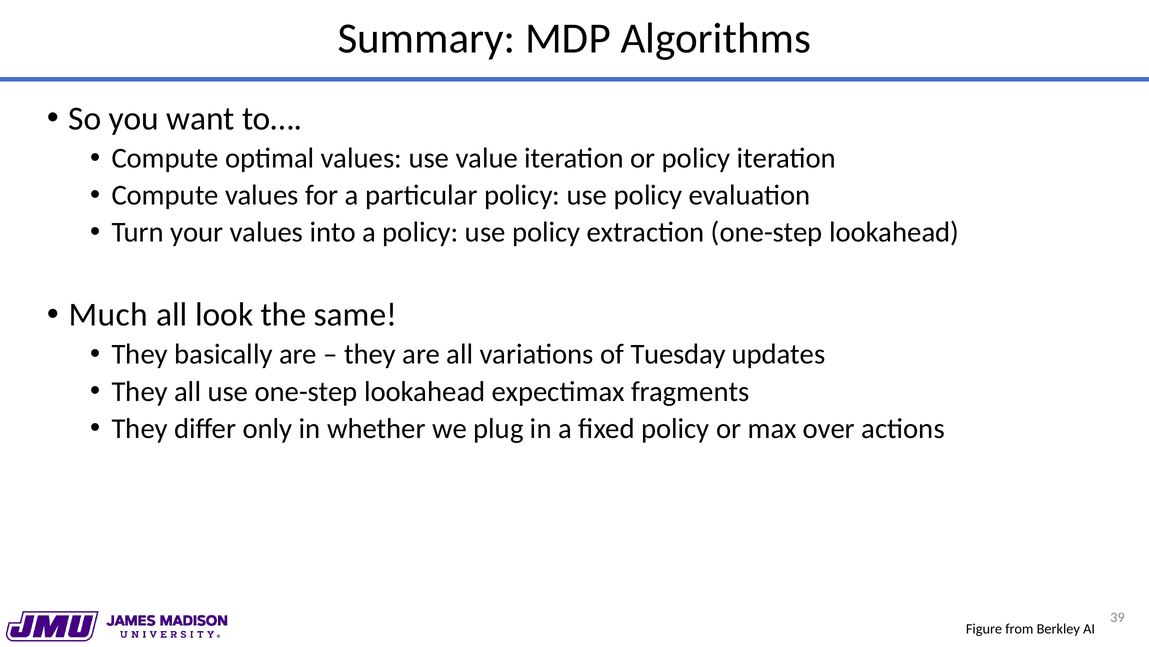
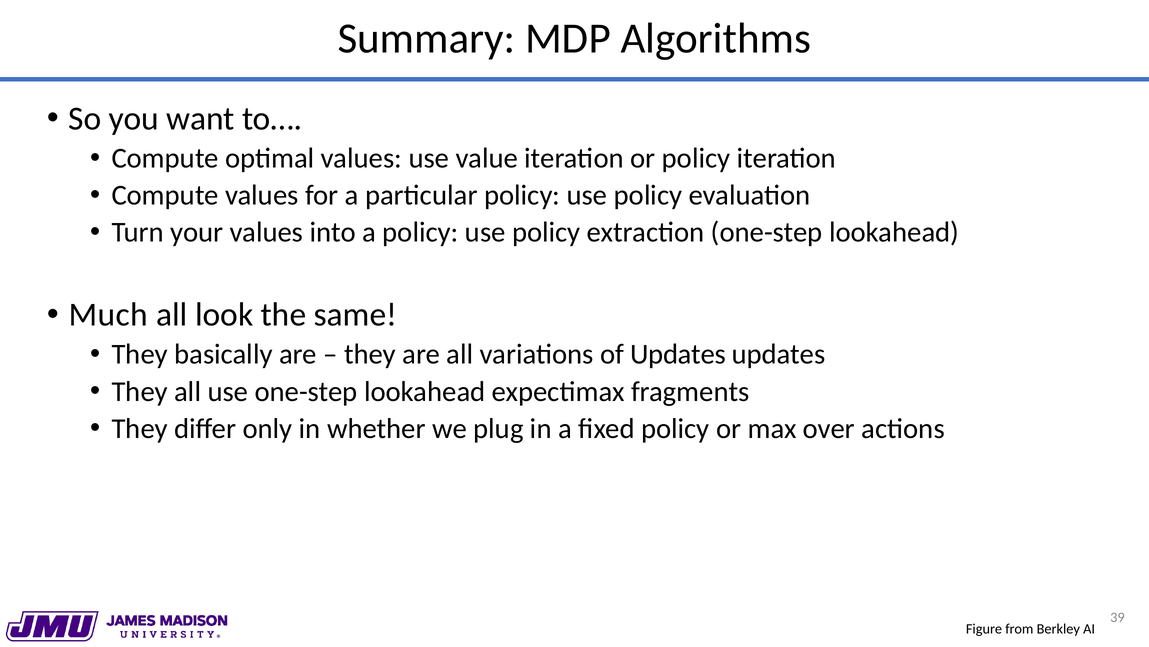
of Tuesday: Tuesday -> Updates (678, 354)
